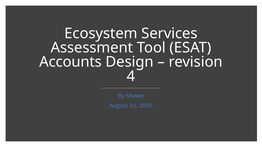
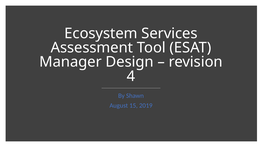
Accounts: Accounts -> Manager (71, 62)
